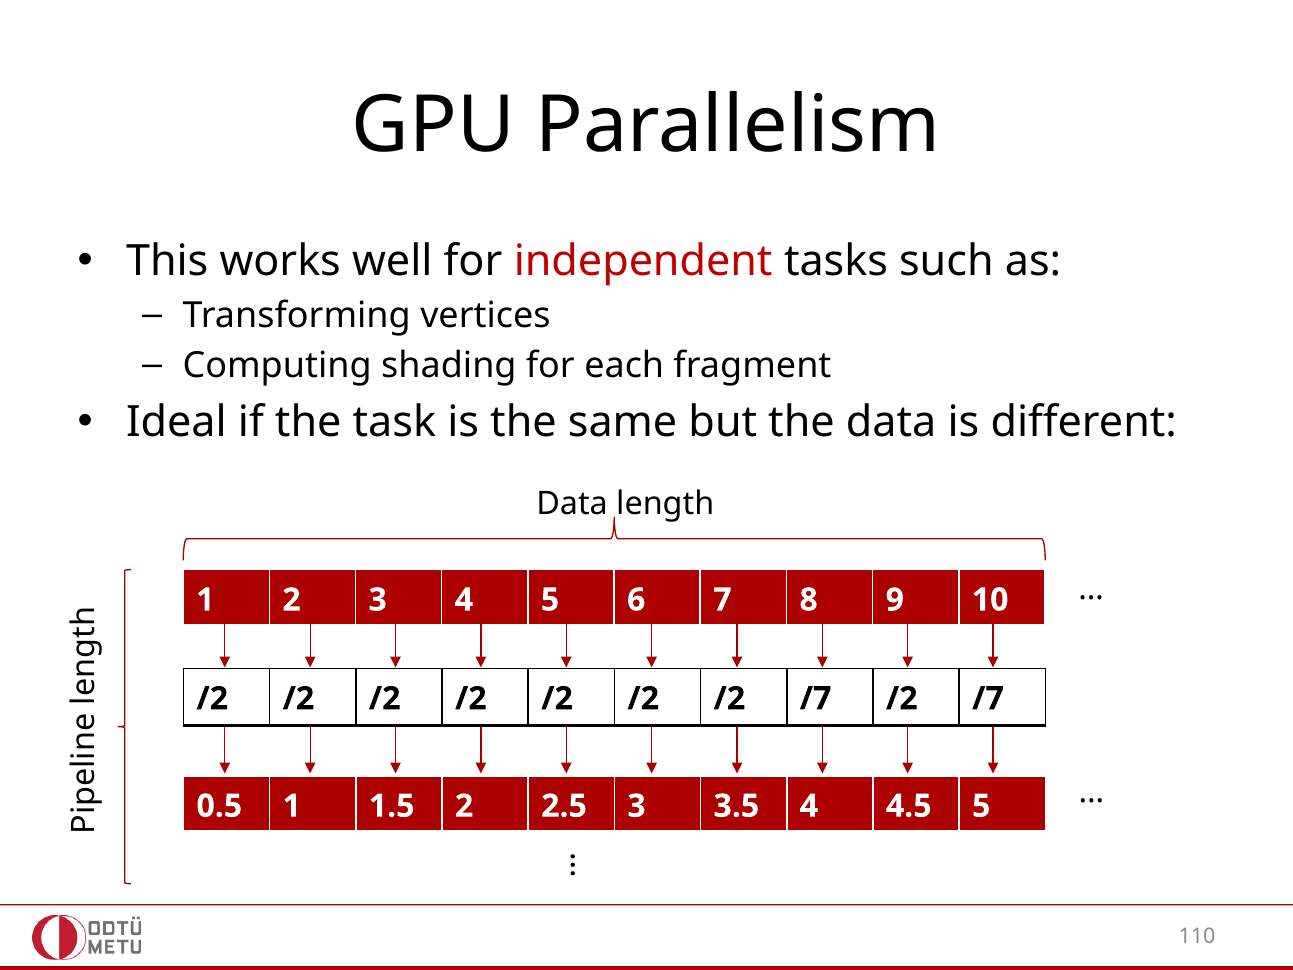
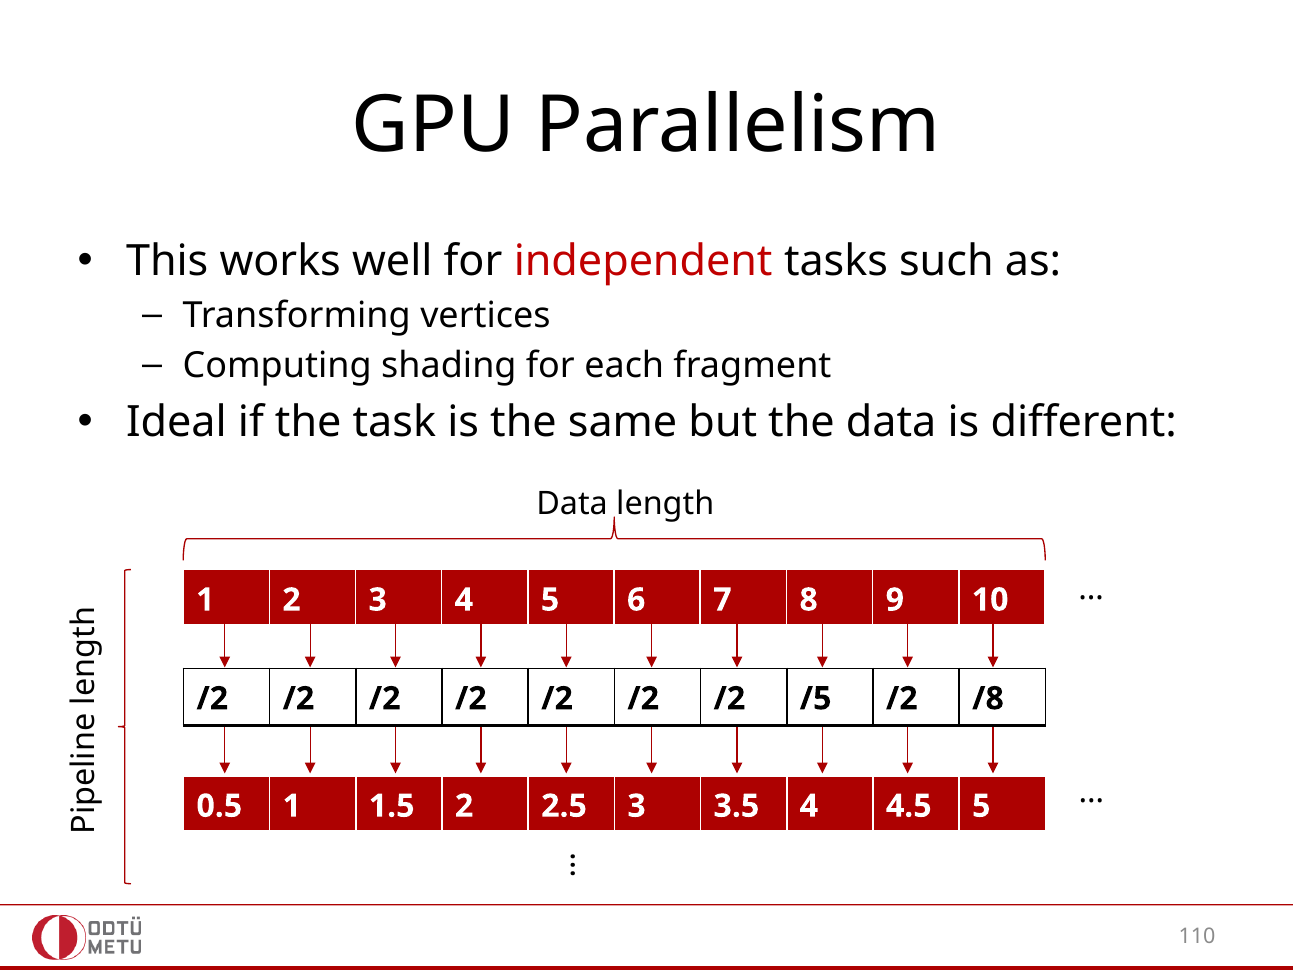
/2 /2 /7: /7 -> /5 (816, 698)
/7: /7 -> /8 (988, 698)
